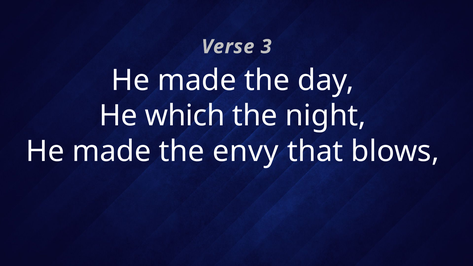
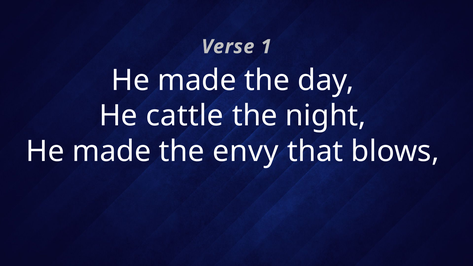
3: 3 -> 1 (266, 47)
which: which -> cattle (185, 116)
